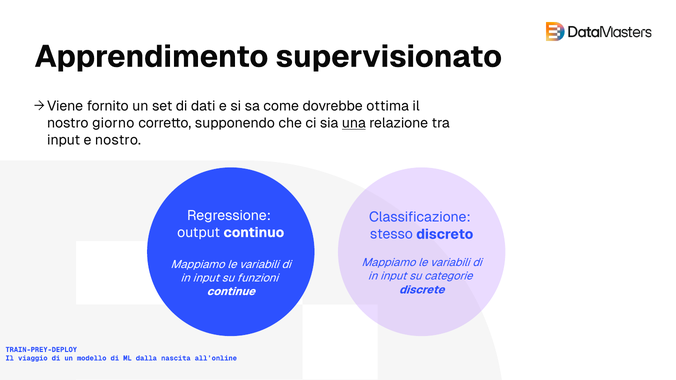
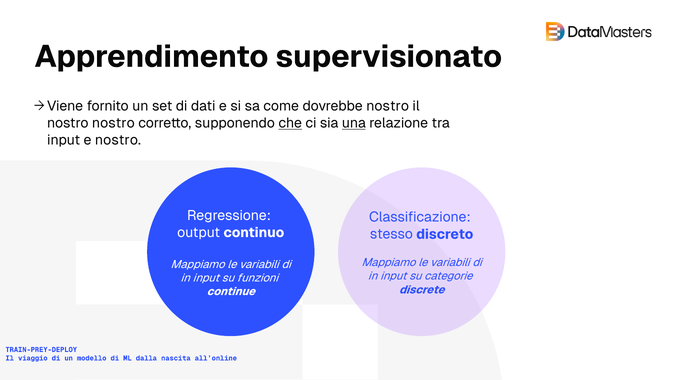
dovrebbe ottima: ottima -> nostro (388, 106)
nostro giorno: giorno -> nostro (113, 123)
che underline: none -> present (290, 123)
